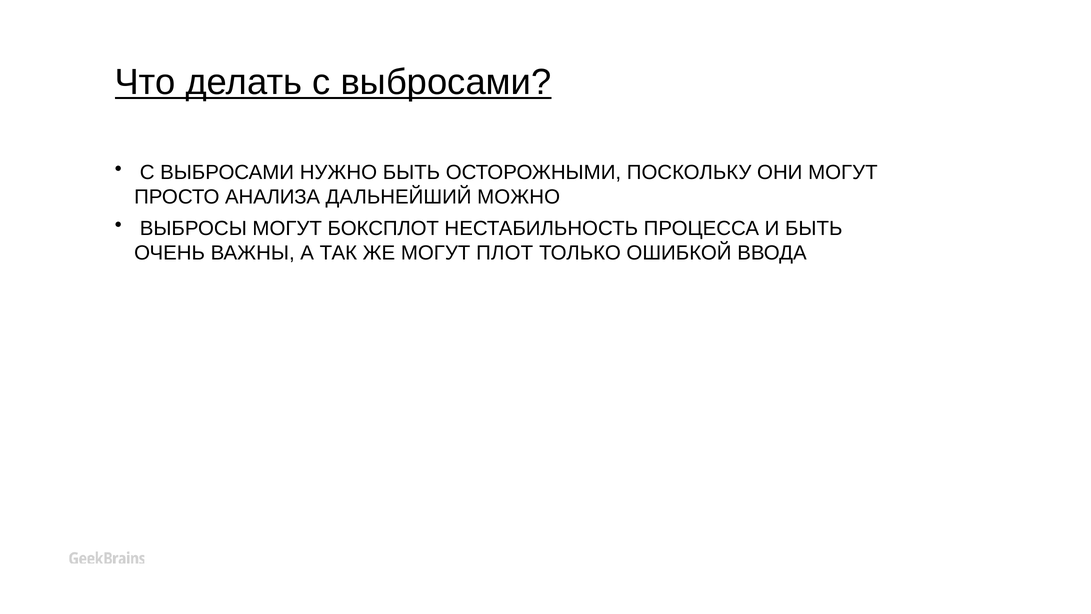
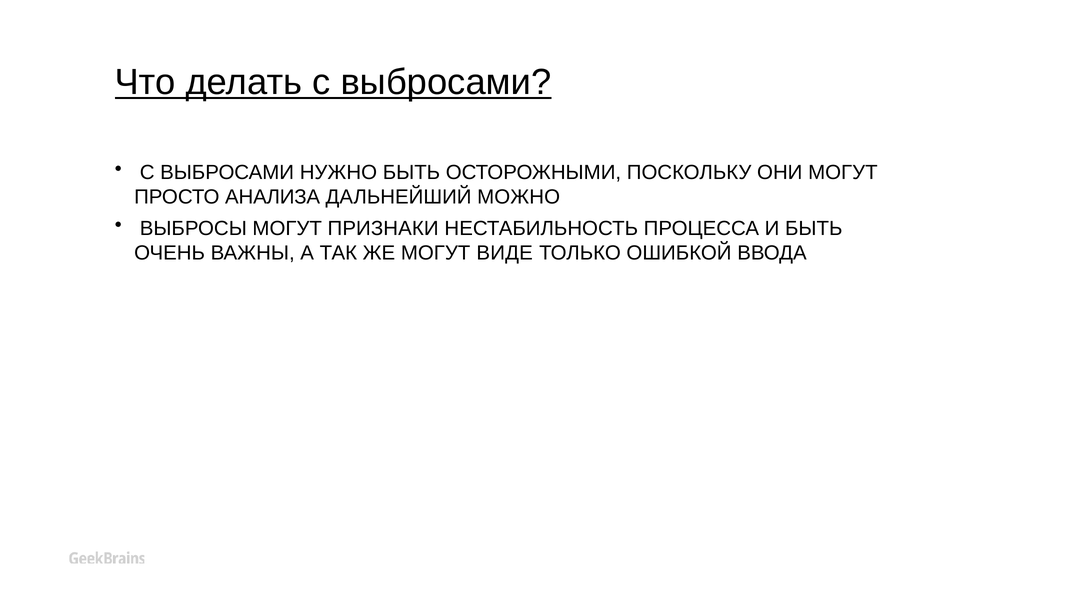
БОКСПЛОТ: БОКСПЛОТ -> ПРИЗНАКИ (383, 228)
ПЛОТ: ПЛОТ -> ВИДЕ (505, 253)
